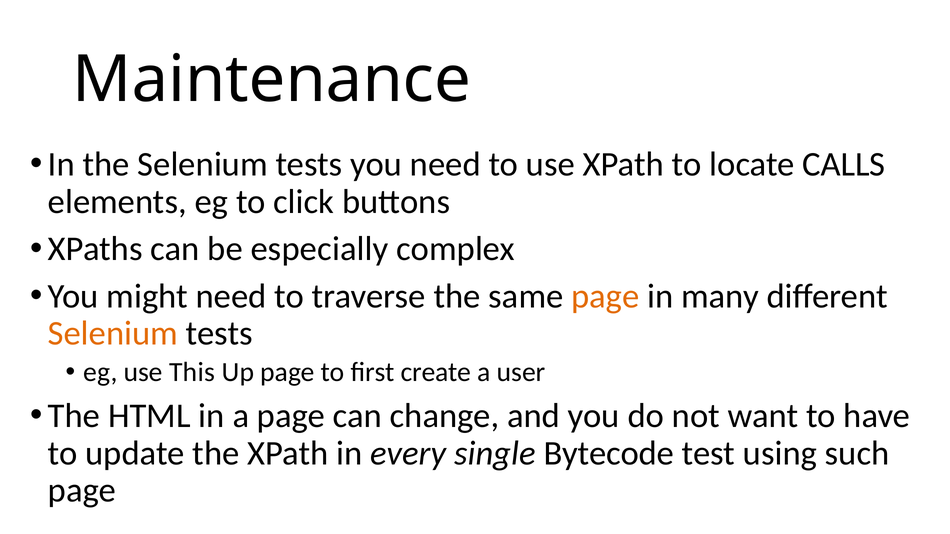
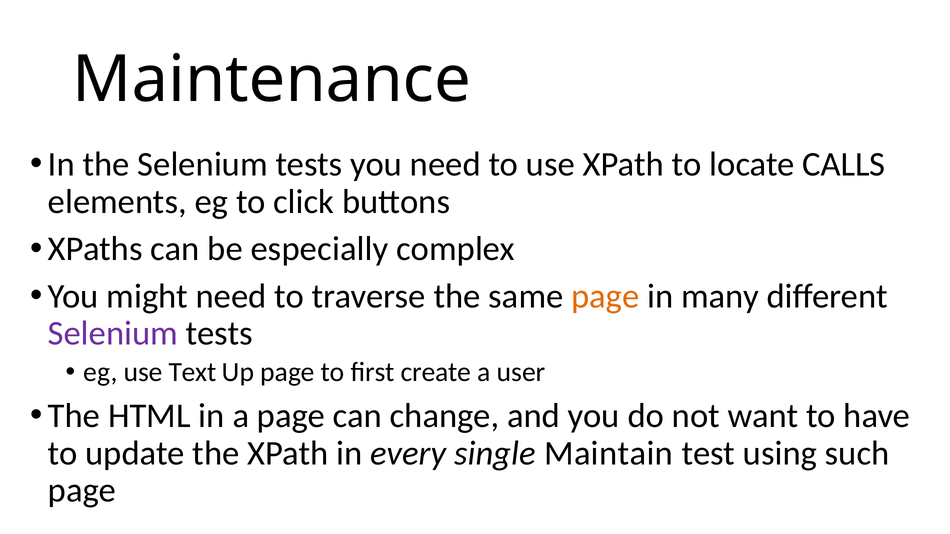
Selenium colour: orange -> purple (113, 334)
This: This -> Text (192, 372)
Bytecode: Bytecode -> Maintain (609, 453)
